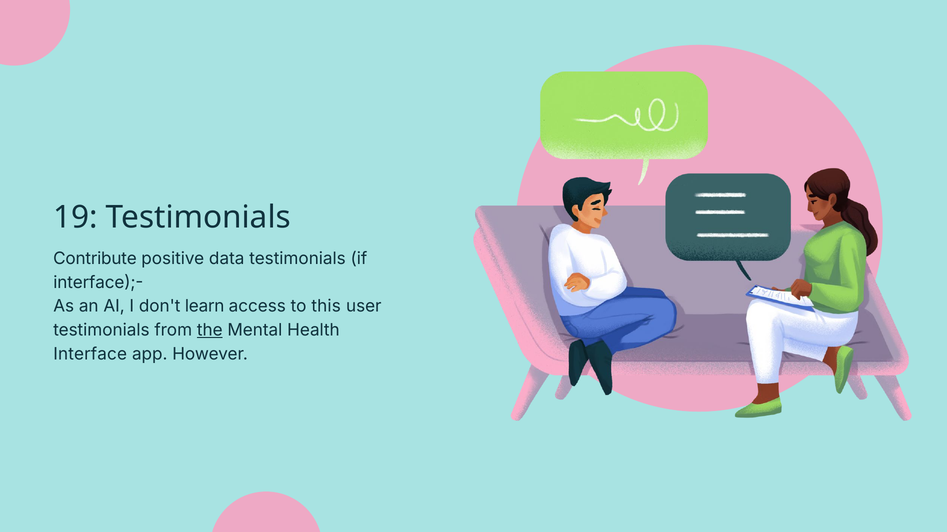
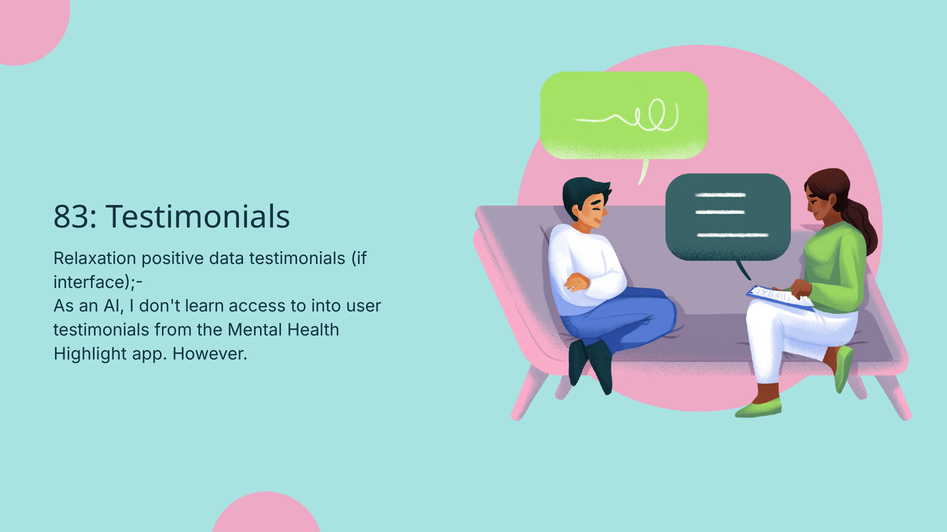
19: 19 -> 83 (76, 217)
Contribute: Contribute -> Relaxation (95, 259)
this: this -> into (326, 307)
the underline: present -> none (210, 331)
Interface: Interface -> Highlight (90, 355)
